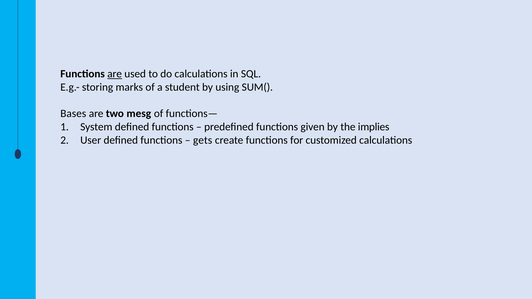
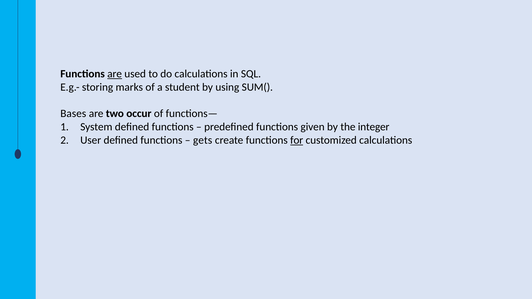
mesg: mesg -> occur (139, 114)
implies: implies -> integer (374, 127)
for underline: none -> present (297, 140)
